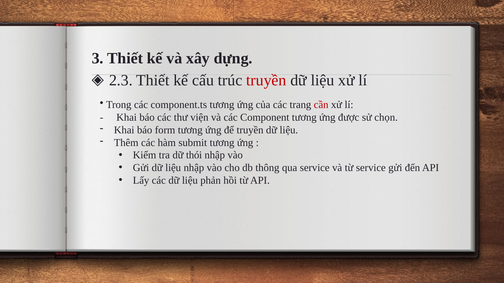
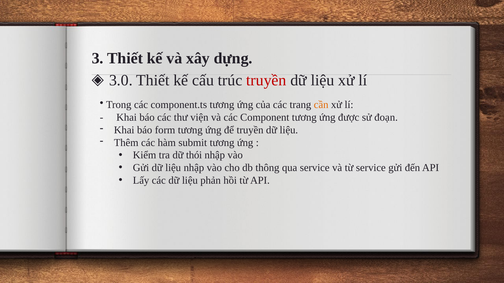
2.3: 2.3 -> 3.0 (121, 80)
cần colour: red -> orange (321, 105)
chọn: chọn -> đoạn (386, 118)
